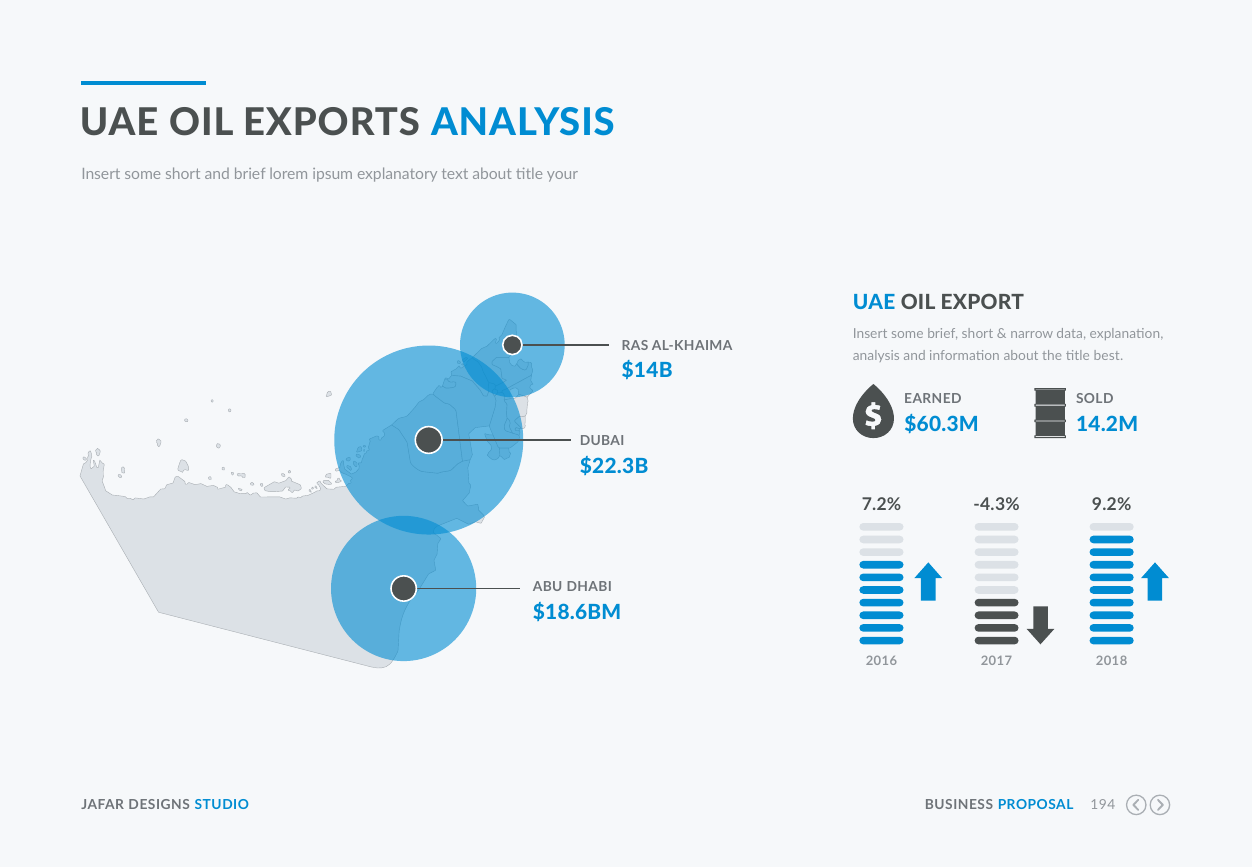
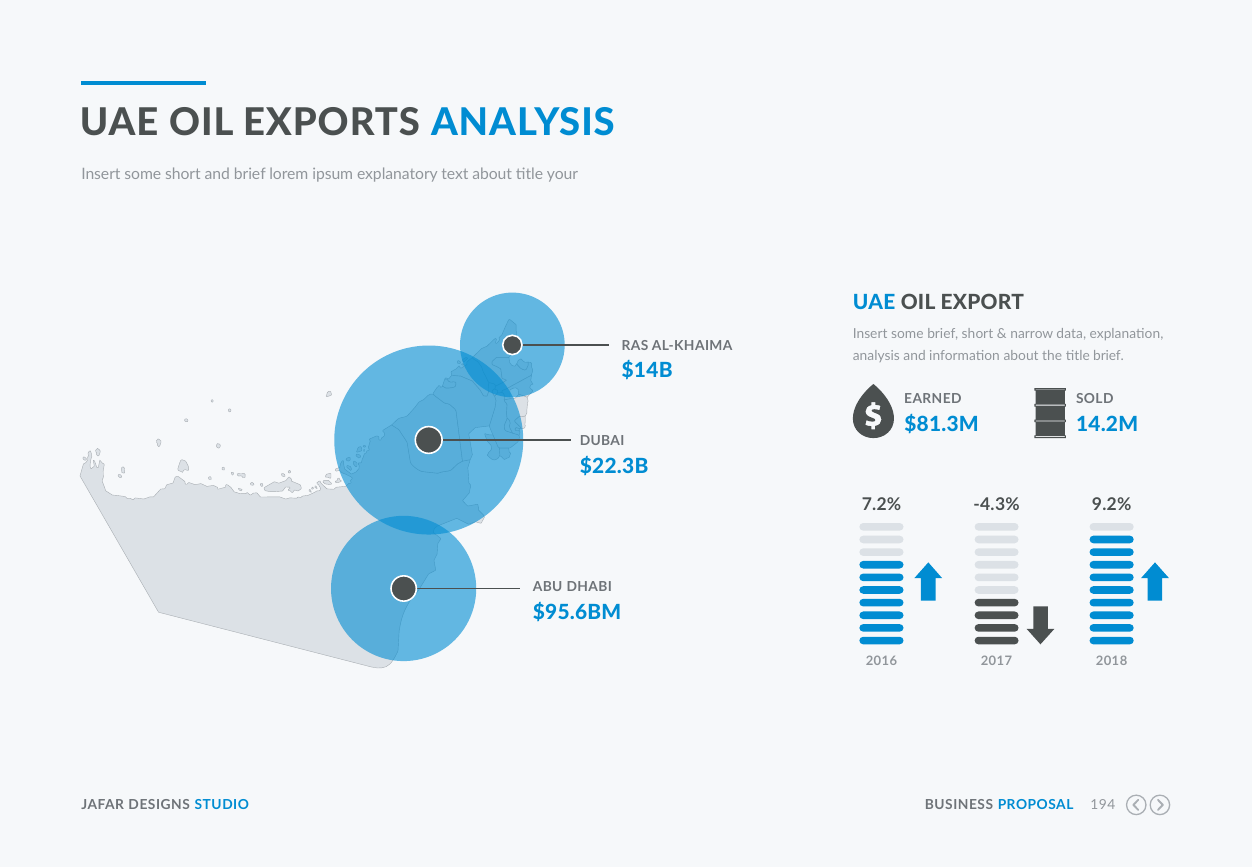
title best: best -> brief (1109, 356)
$60.3M: $60.3M -> $81.3M (942, 424)
$18.6BM: $18.6BM -> $95.6BM (577, 612)
